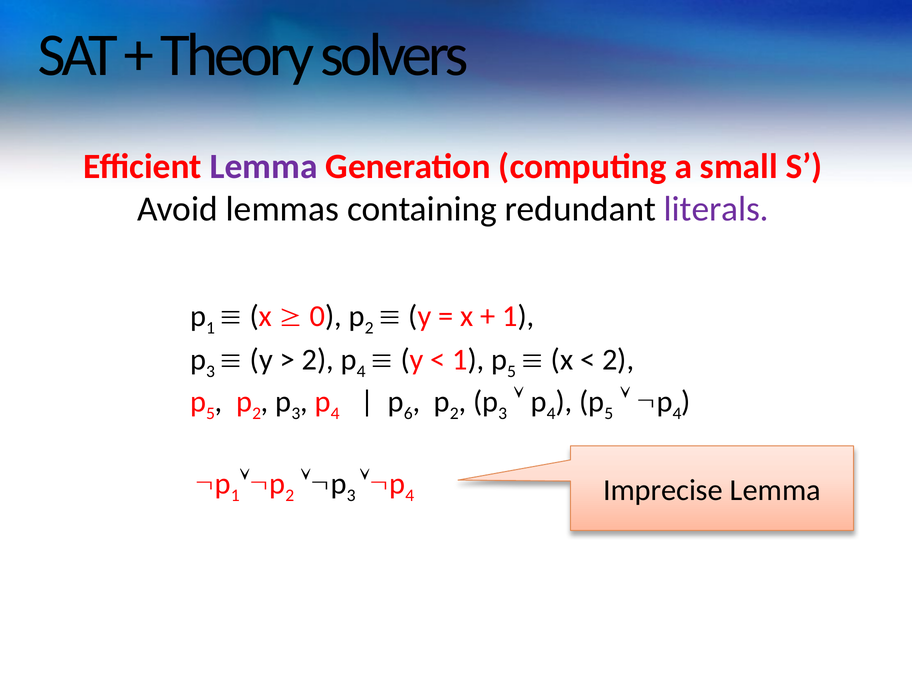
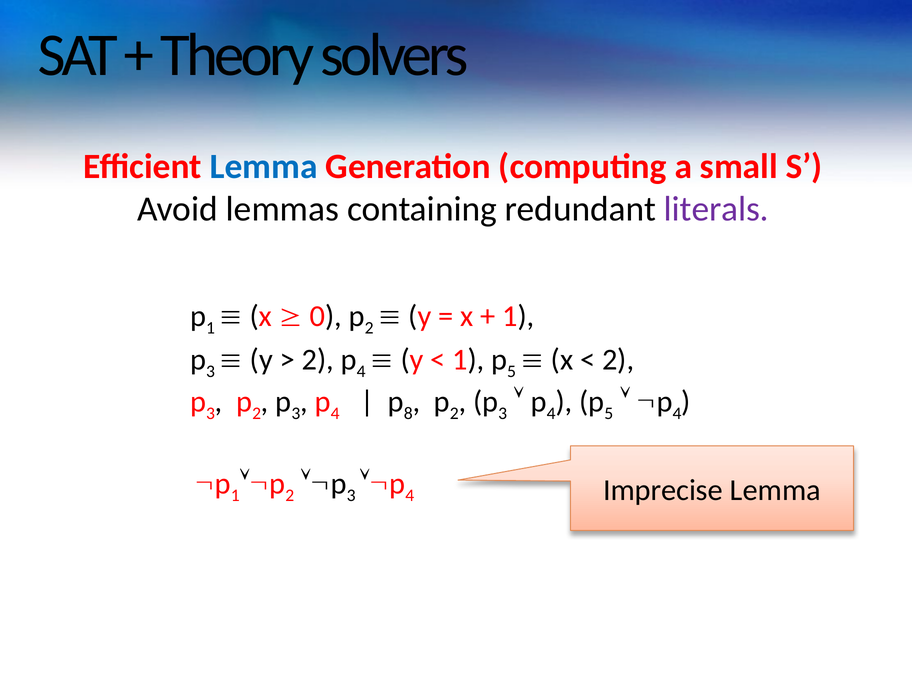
Lemma colour: purple -> blue (264, 167)
5: 5 -> 3 (211, 414)
6: 6 -> 8 (408, 414)
